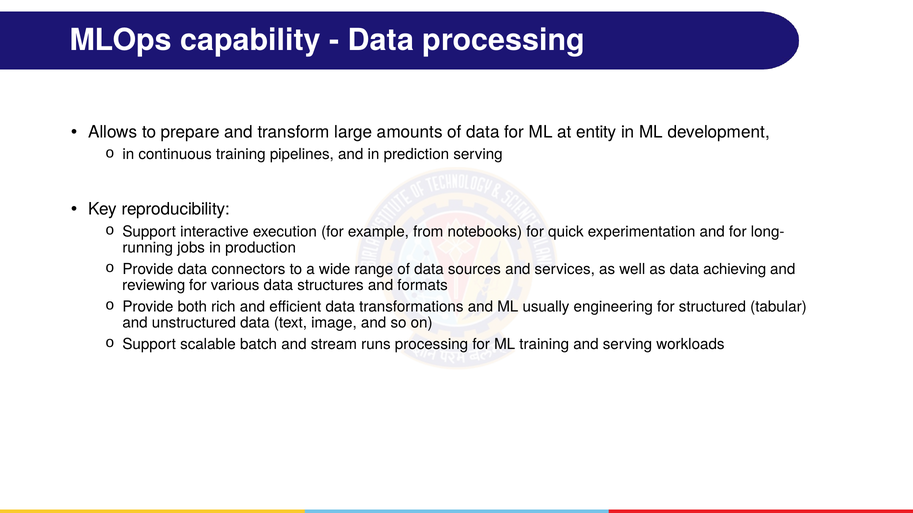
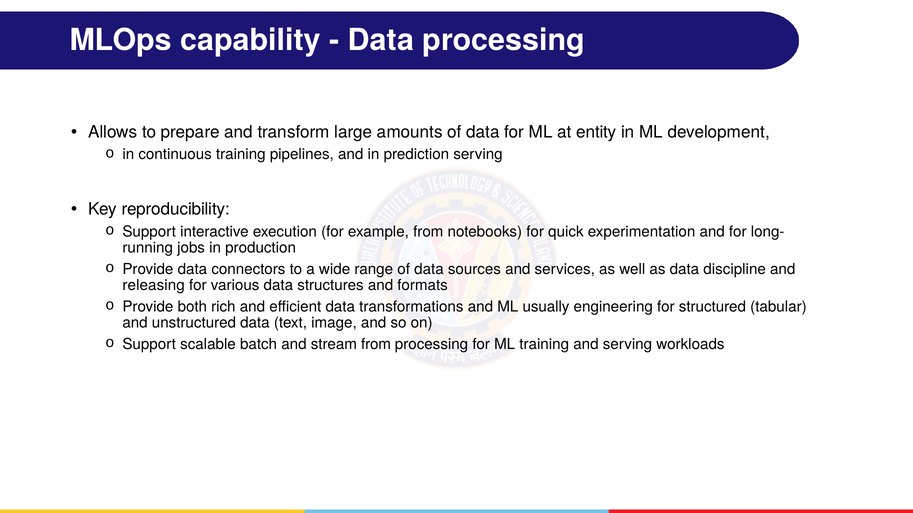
achieving: achieving -> discipline (735, 269)
reviewing: reviewing -> releasing (154, 286)
stream runs: runs -> from (376, 344)
